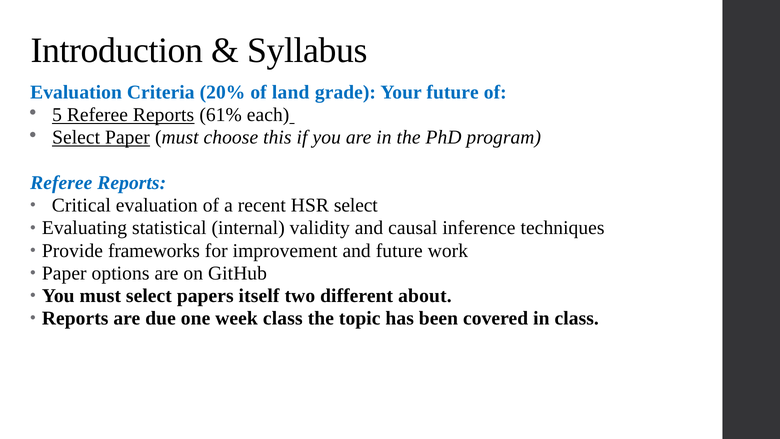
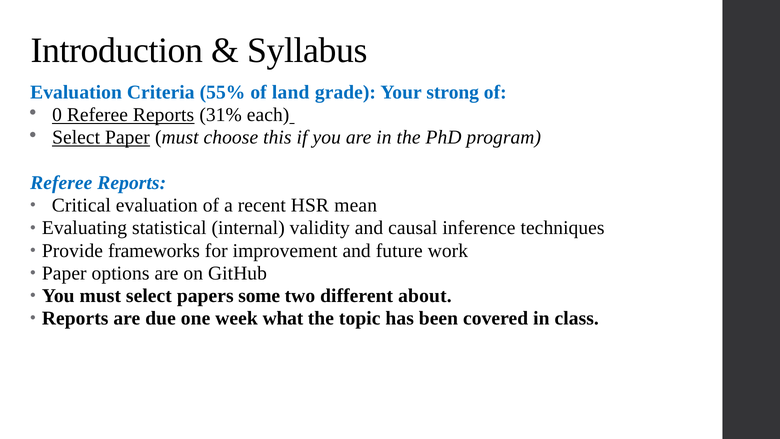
20%: 20% -> 55% (222, 92)
Your future: future -> strong (453, 92)
5: 5 -> 0 (57, 115)
61%: 61% -> 31% (221, 115)
HSR select: select -> mean (356, 205)
itself: itself -> some (259, 296)
week class: class -> what (283, 318)
